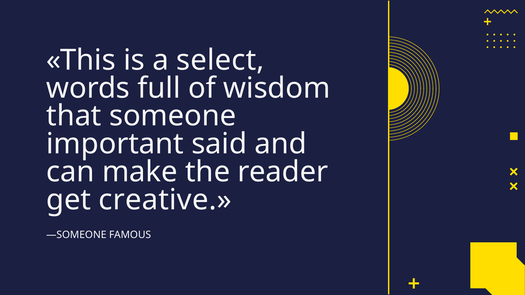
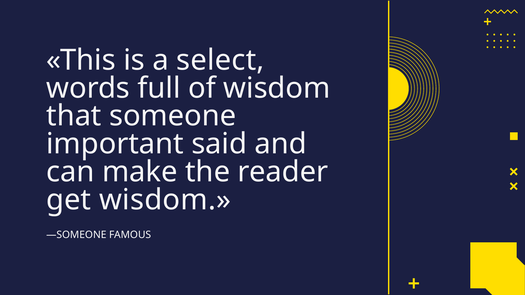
get creative: creative -> wisdom (165, 200)
